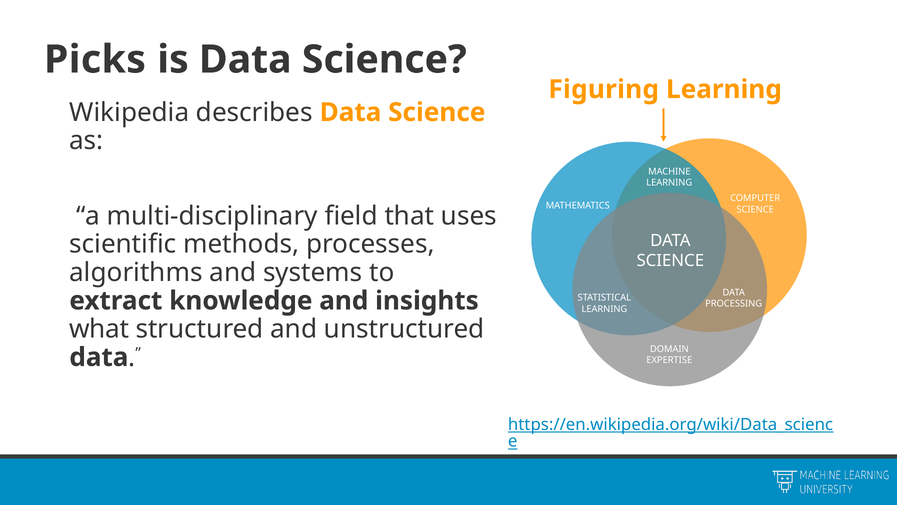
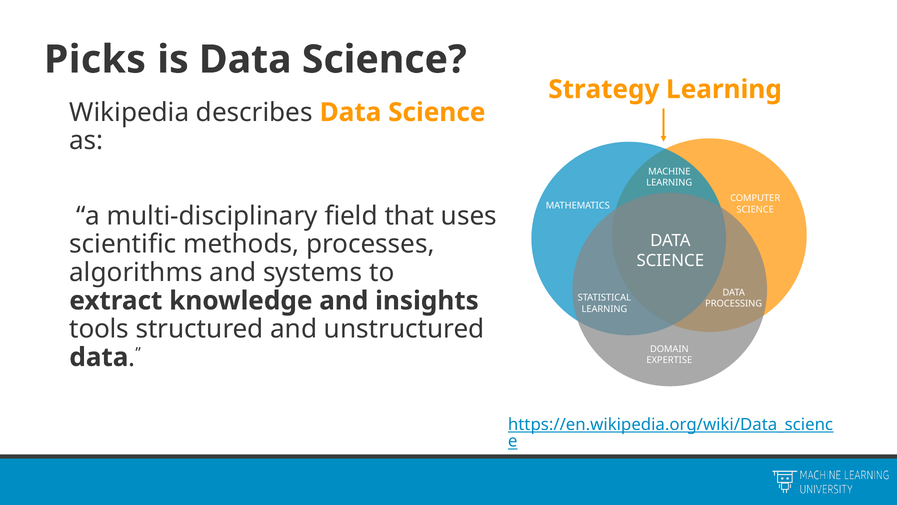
Figuring: Figuring -> Strategy (604, 89)
what: what -> tools (99, 329)
